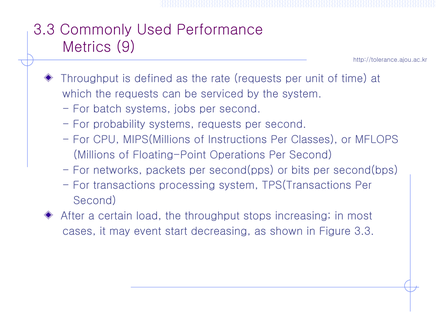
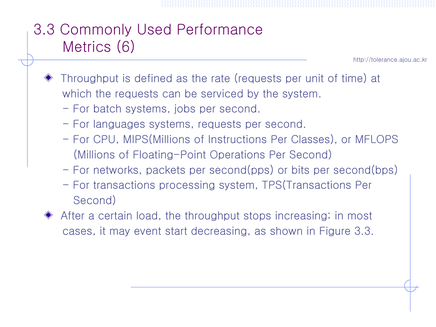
9: 9 -> 6 (126, 47)
probability: probability -> languages (119, 124)
